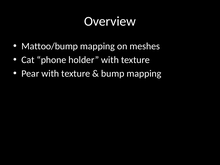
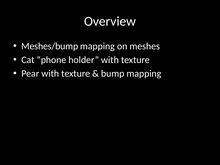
Mattoo/bump: Mattoo/bump -> Meshes/bump (50, 46)
